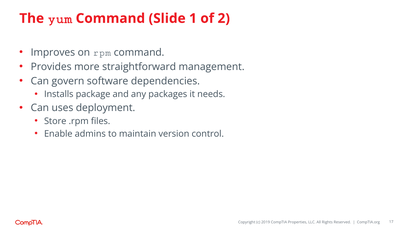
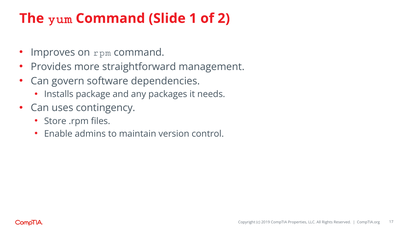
deployment: deployment -> contingency (106, 108)
